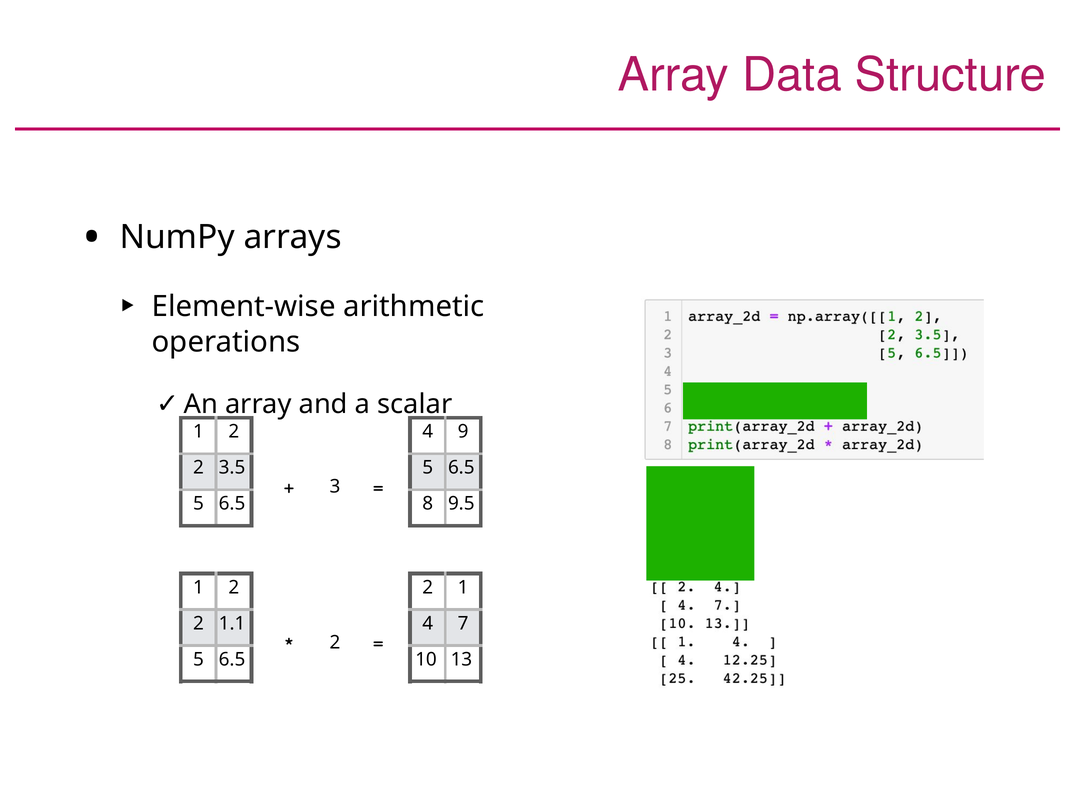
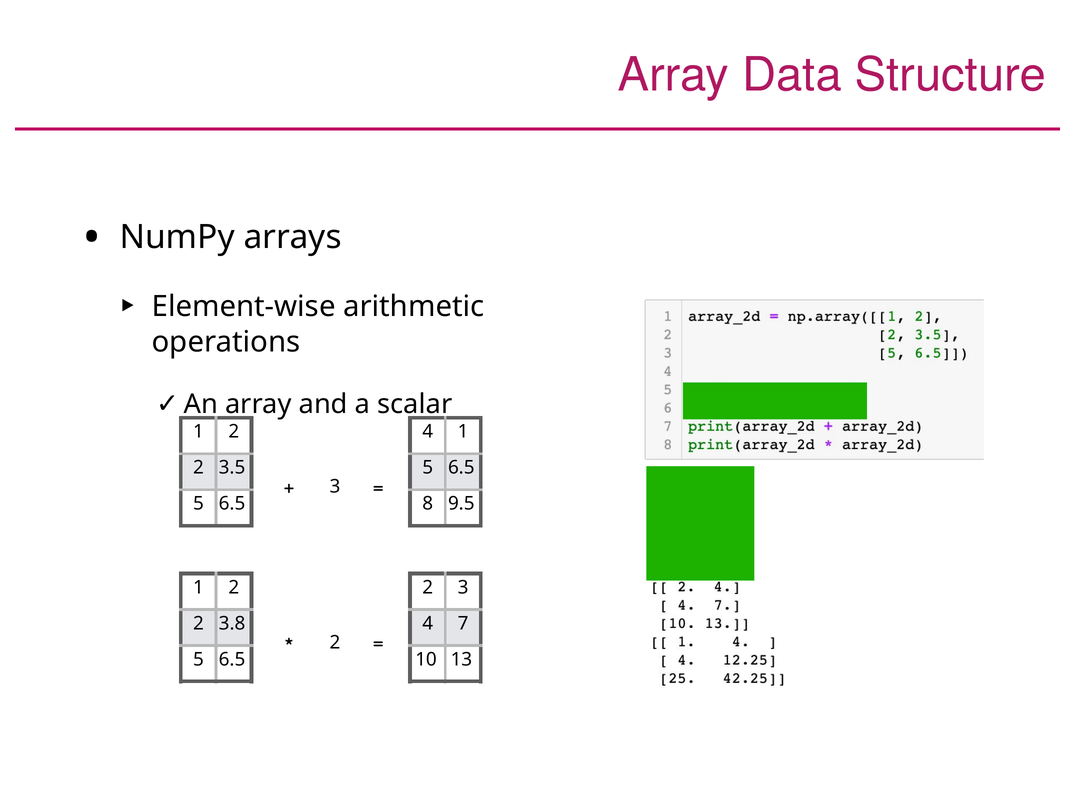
4 9: 9 -> 1 (463, 432)
2 1: 1 -> 3 (463, 588)
1.1: 1.1 -> 3.8 (232, 624)
